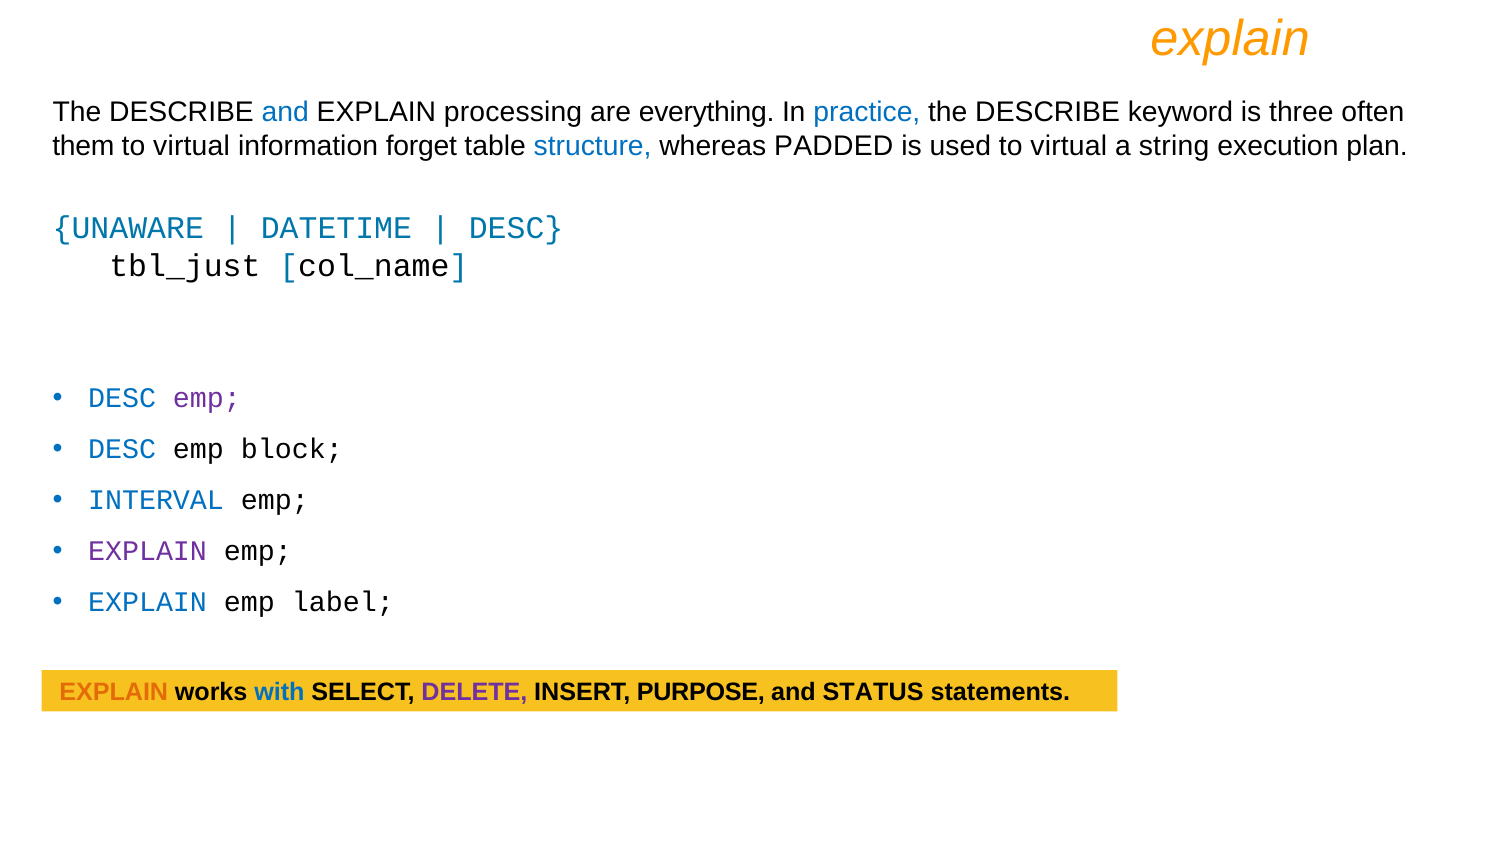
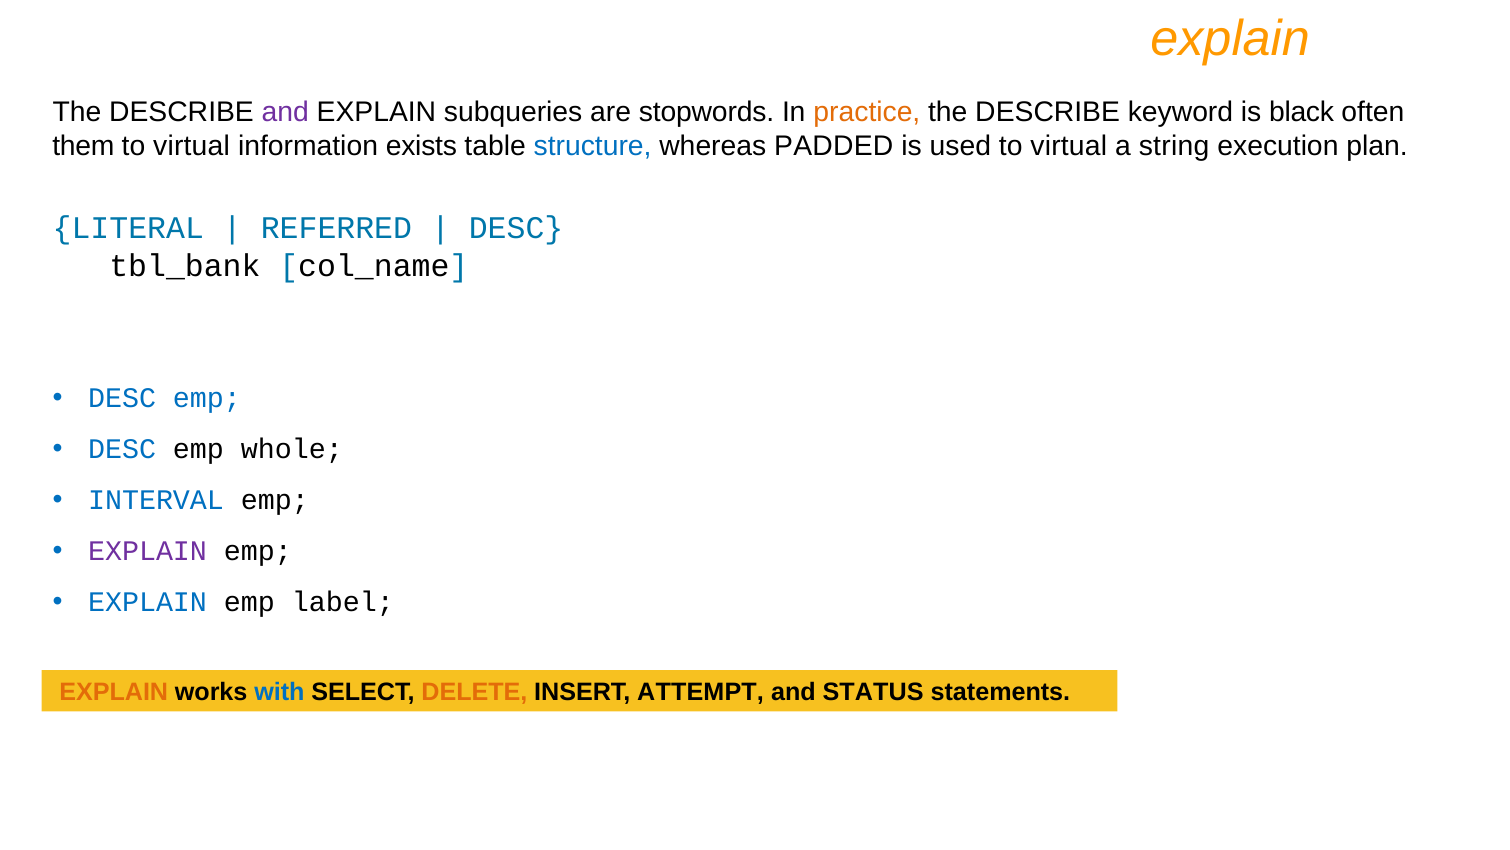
and colour: blue -> purple (285, 112)
processing: processing -> subqueries (513, 112)
everything: everything -> stopwords (707, 112)
practice colour: blue -> orange (867, 112)
three: three -> black (1302, 112)
forget: forget -> exists (421, 146)
UNAWARE: UNAWARE -> LITERAL (128, 228)
DATETIME: DATETIME -> REFERRED (336, 228)
tbl_just: tbl_just -> tbl_bank (185, 266)
emp colour: purple -> blue (207, 398)
block: block -> whole (292, 449)
DELETE colour: purple -> orange (474, 692)
PURPOSE: PURPOSE -> ATTEMPT (701, 692)
